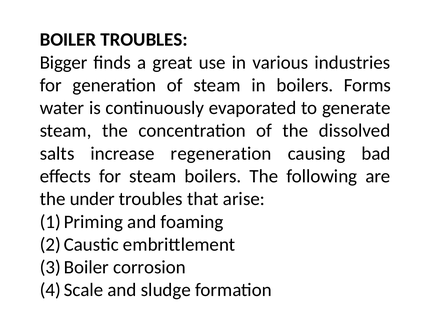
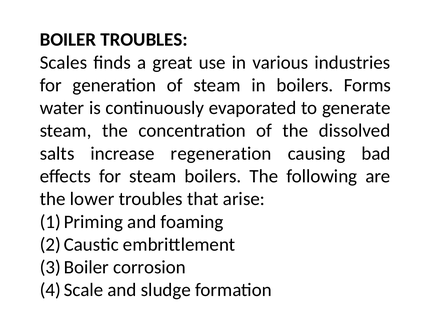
Bigger: Bigger -> Scales (63, 62)
under: under -> lower (92, 199)
